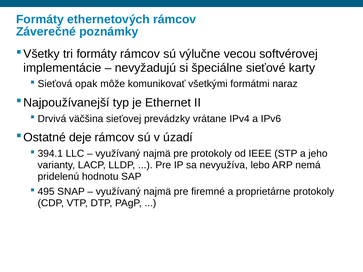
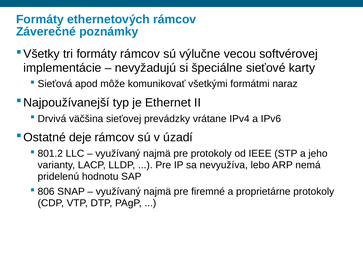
opak: opak -> apod (86, 84)
394.1: 394.1 -> 801.2 (50, 154)
495: 495 -> 806 (46, 192)
